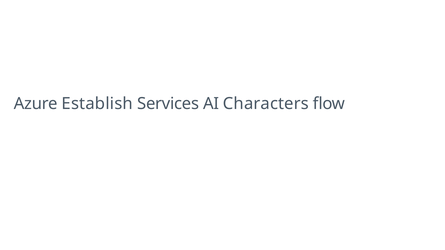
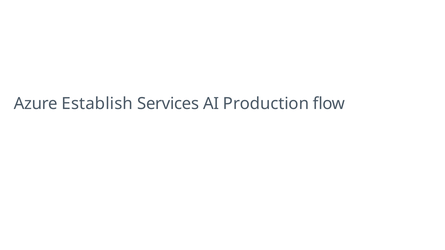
Characters: Characters -> Production (266, 104)
